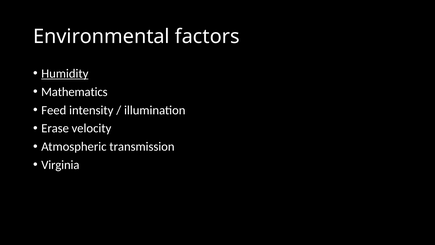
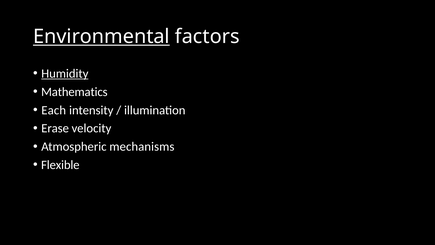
Environmental underline: none -> present (101, 37)
Feed: Feed -> Each (54, 110)
transmission: transmission -> mechanisms (142, 147)
Virginia: Virginia -> Flexible (60, 165)
